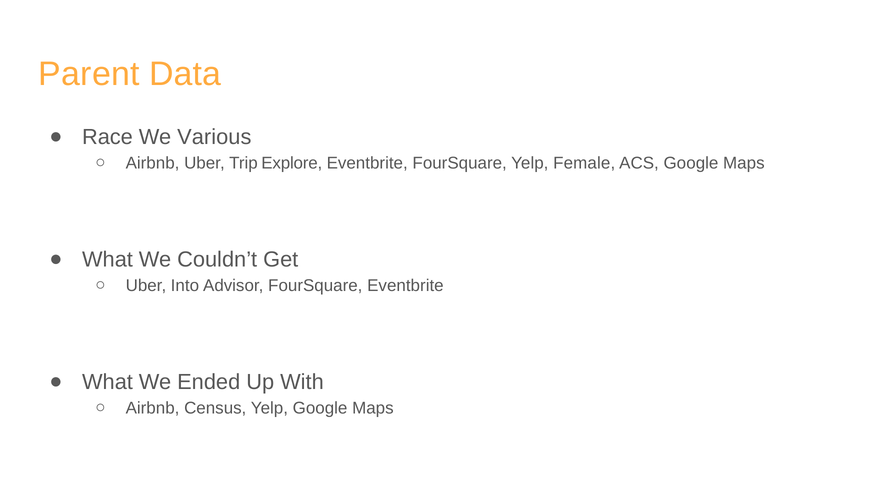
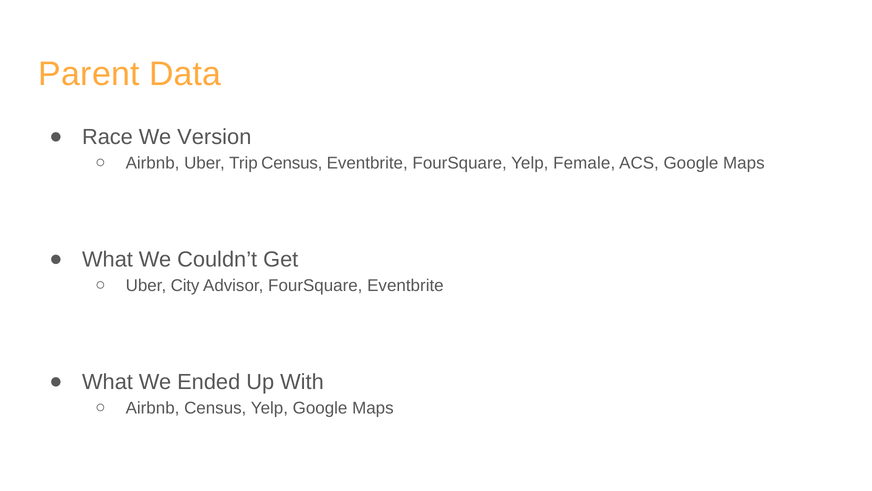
Various: Various -> Version (214, 137)
Trip Explore: Explore -> Census (292, 163)
Into: Into -> City (185, 285)
